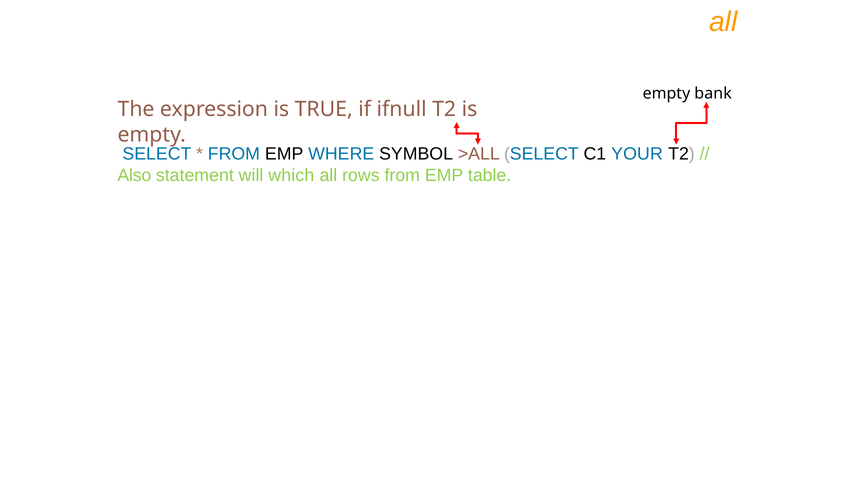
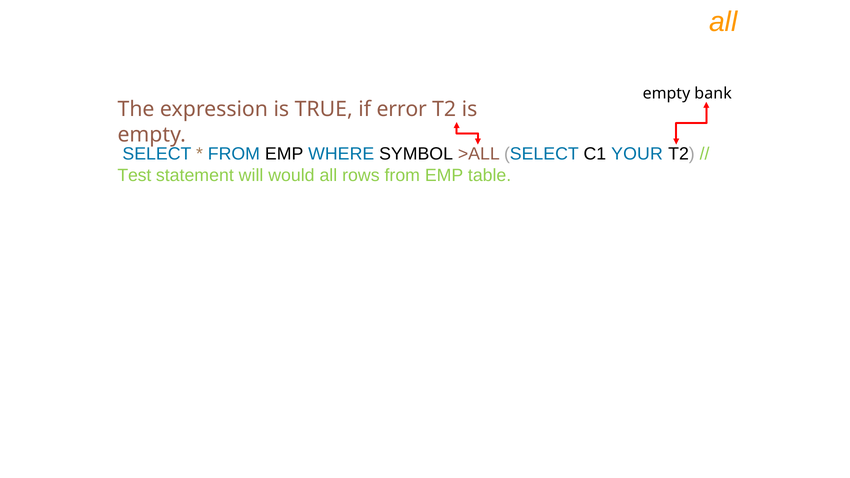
ifnull: ifnull -> error (402, 109)
Also: Also -> Test (134, 175)
which: which -> would (291, 175)
